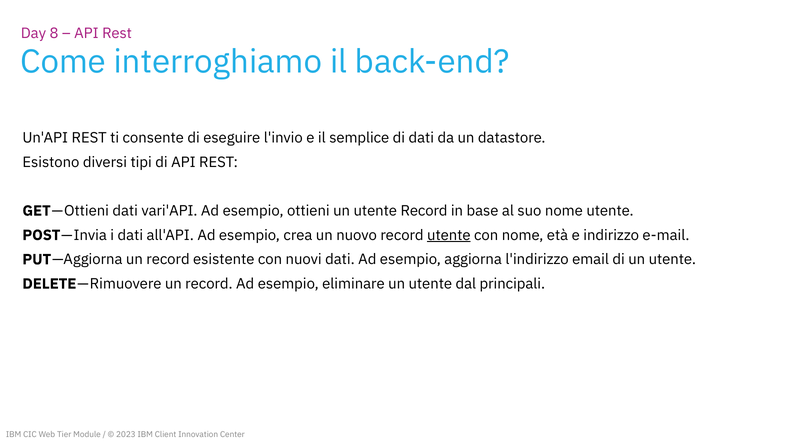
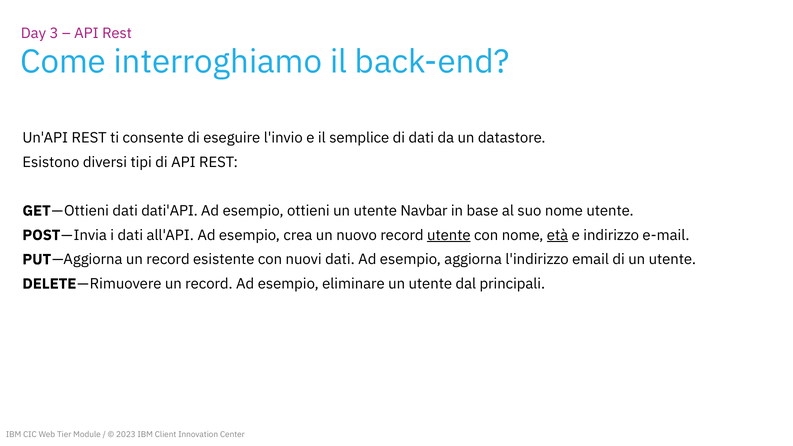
8: 8 -> 3 (54, 33)
vari'API: vari'API -> dati'API (170, 211)
utente Record: Record -> Navbar (424, 211)
età underline: none -> present (558, 235)
